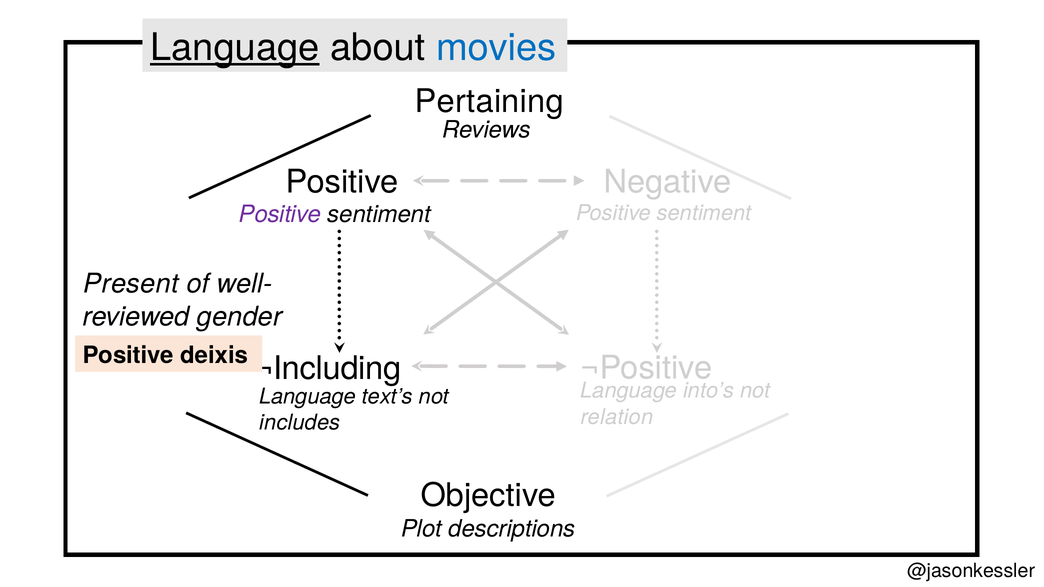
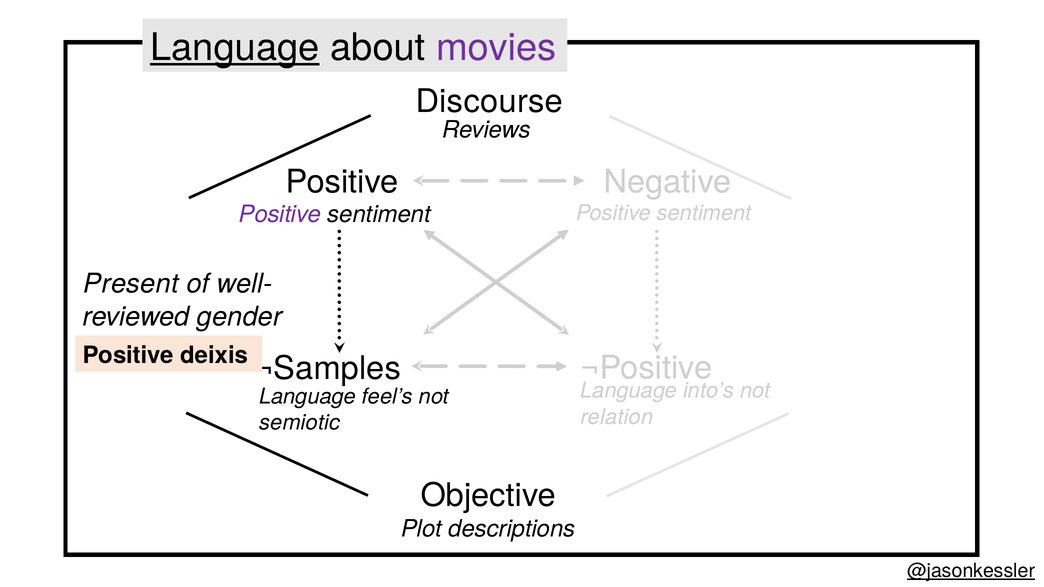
movies colour: blue -> purple (496, 48)
Pertaining: Pertaining -> Discourse (489, 101)
¬Including: ¬Including -> ¬Samples (328, 368)
text’s: text’s -> feel’s (387, 397)
includes: includes -> semiotic (300, 423)
@jasonkessler underline: none -> present (971, 571)
